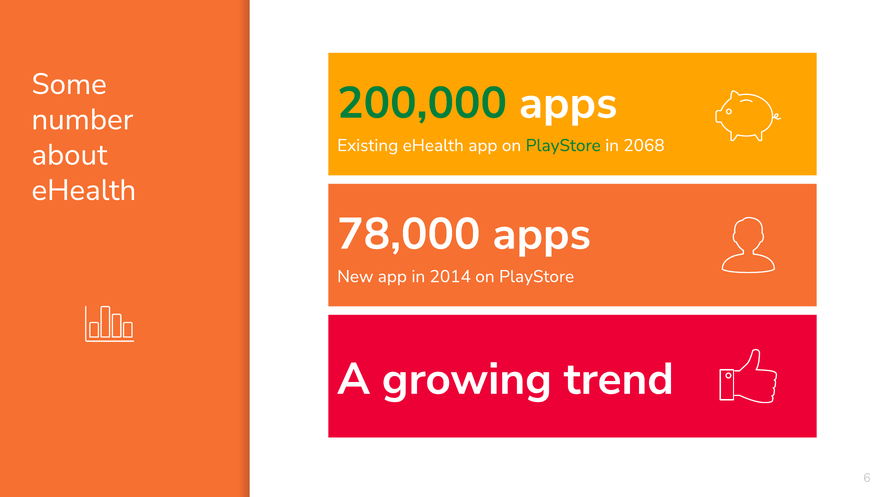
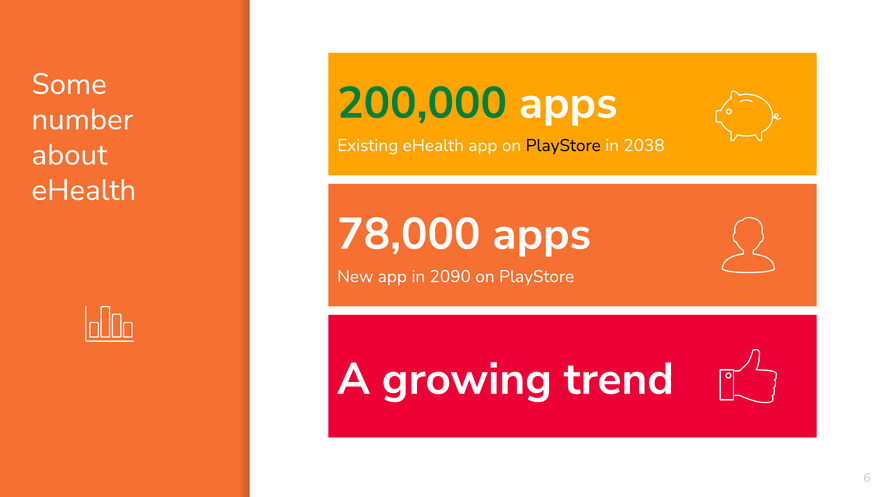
PlayStore colour: green -> black (563, 145)
2068: 2068 -> 2038 (644, 145)
2014: 2014 -> 2090 (450, 276)
